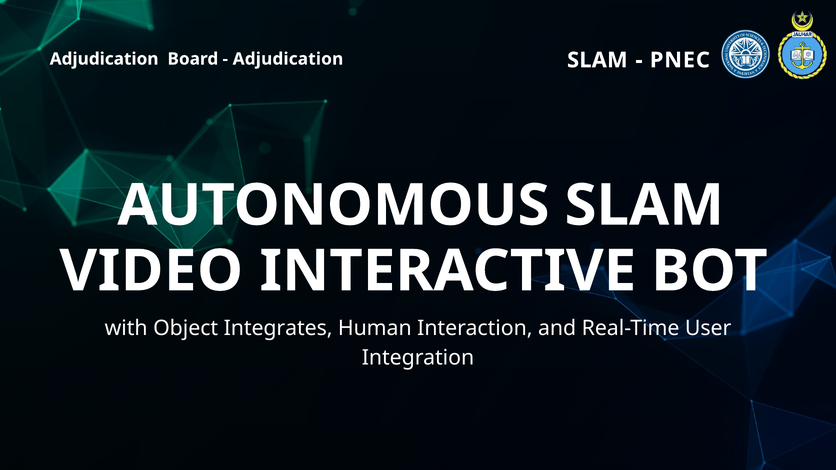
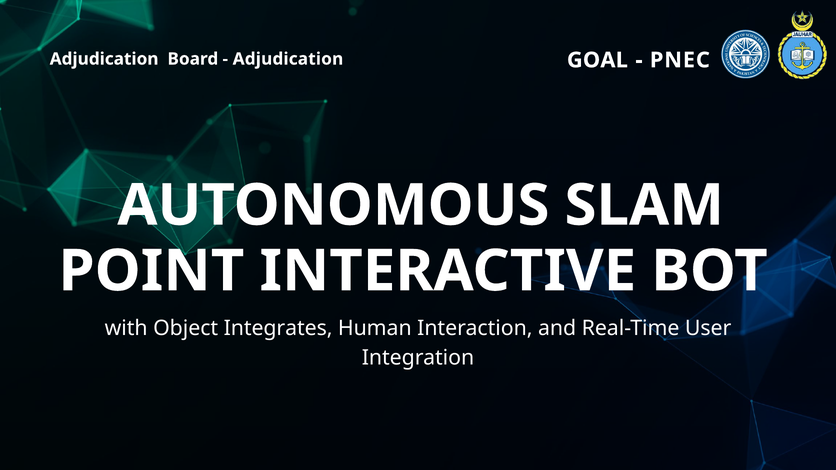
SLAM: SLAM -> GOAL (597, 60)
VIDEO: VIDEO -> POINT (151, 271)
